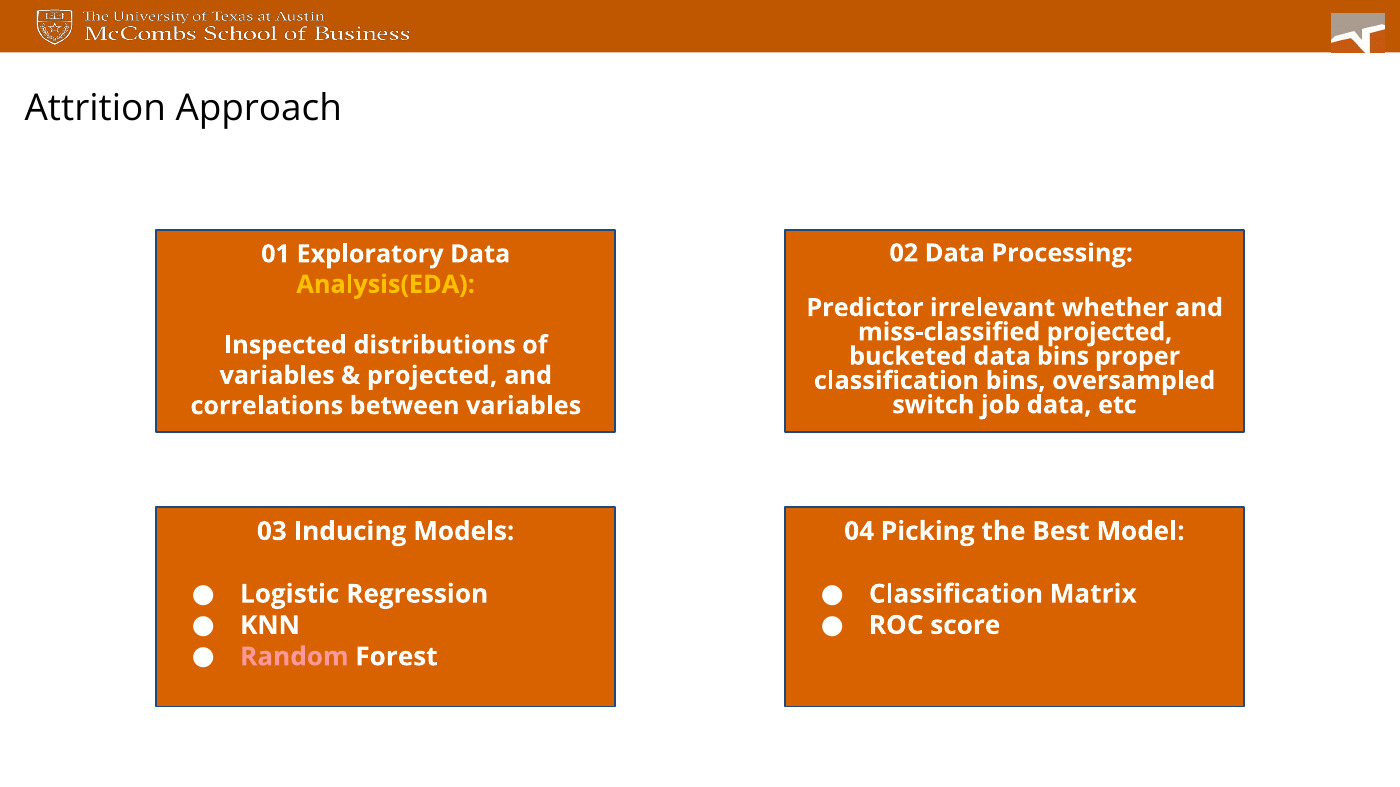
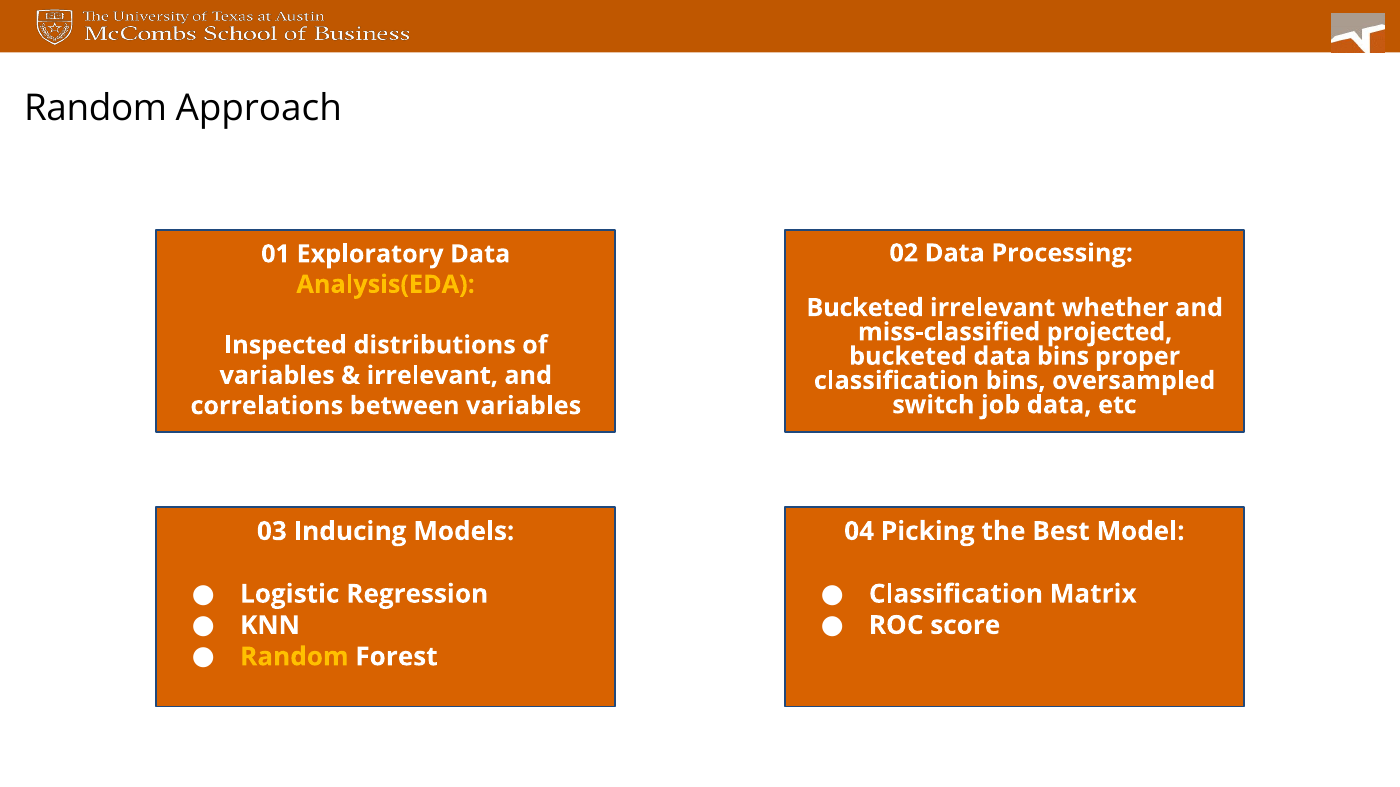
Attrition: Attrition -> Random (96, 109)
Predictor: Predictor -> Bucketed (865, 308)
projected: projected -> irrelevant (432, 376)
Random colour: pink -> yellow (294, 657)
